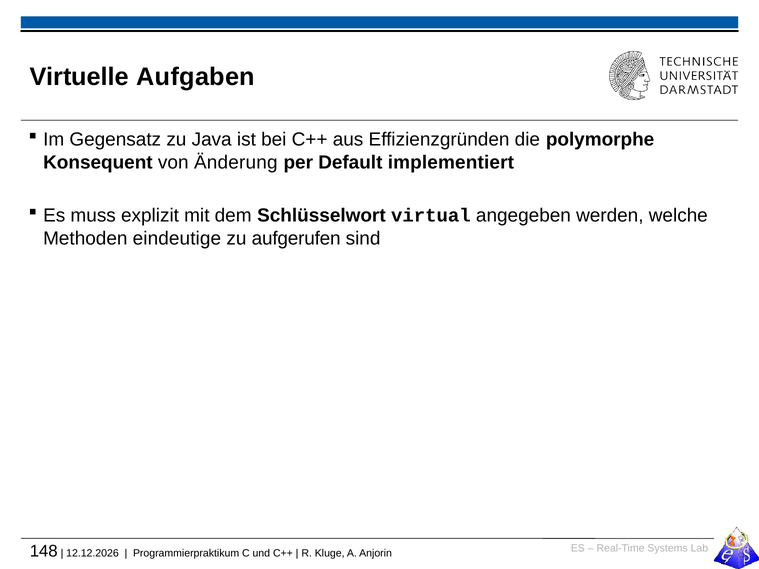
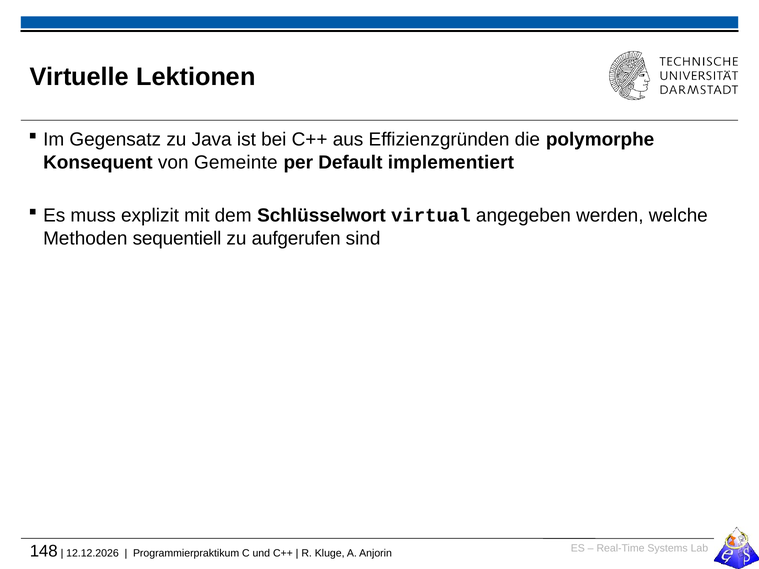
Aufgaben: Aufgaben -> Lektionen (196, 77)
Änderung: Änderung -> Gemeinte (236, 162)
eindeutige: eindeutige -> sequentiell (177, 238)
